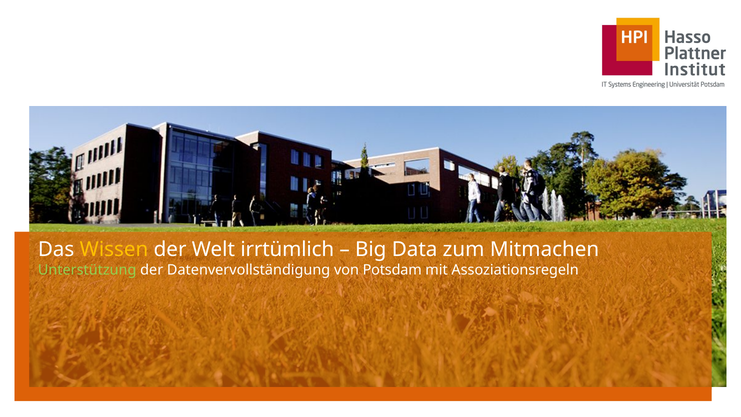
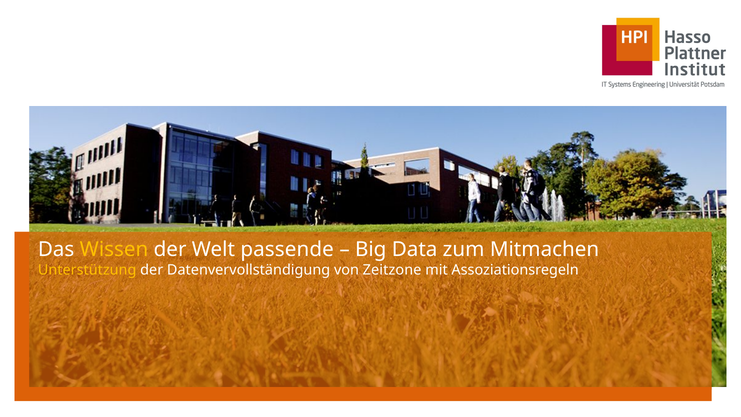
irrtümlich: irrtümlich -> passende (287, 249)
Unterstützung colour: light green -> yellow (87, 270)
Potsdam: Potsdam -> Zeitzone (392, 270)
